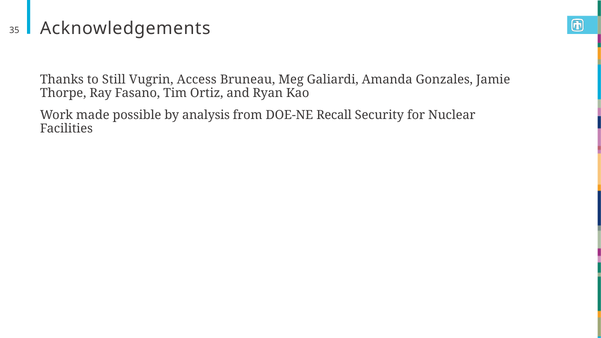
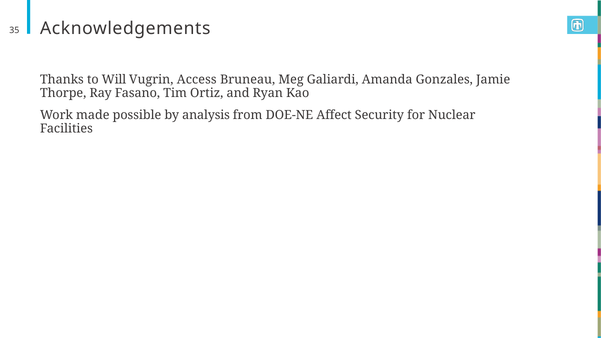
Still: Still -> Will (114, 79)
Recall: Recall -> Affect (334, 115)
